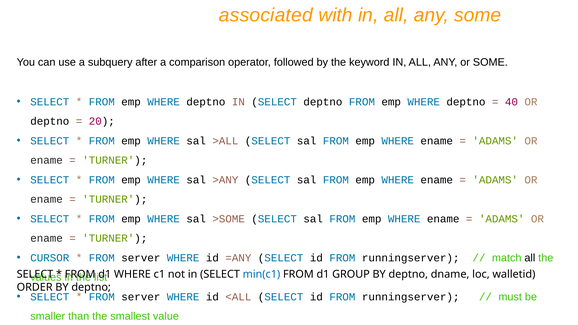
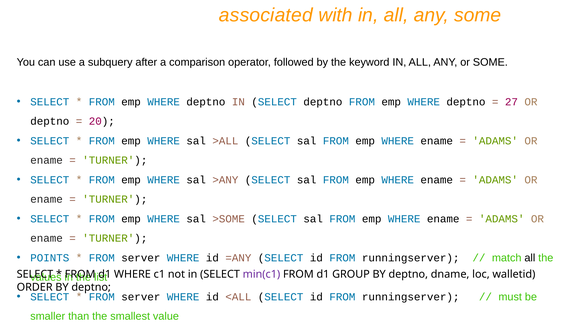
40: 40 -> 27 (511, 102)
CURSOR: CURSOR -> POINTS (50, 258)
min(c1 colour: blue -> purple (261, 274)
